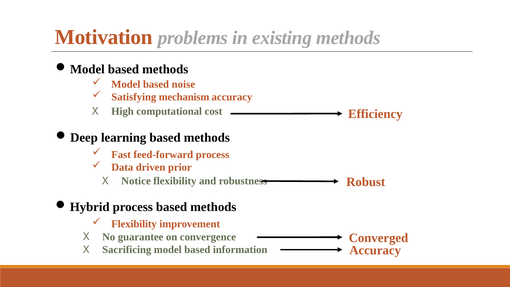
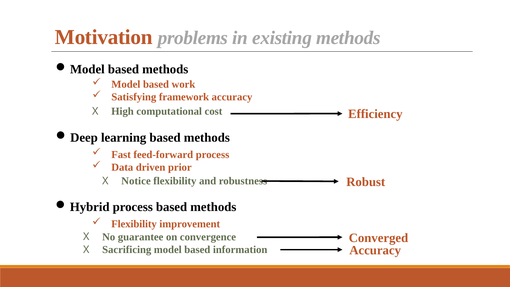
noise: noise -> work (183, 84)
mechanism: mechanism -> framework (184, 97)
